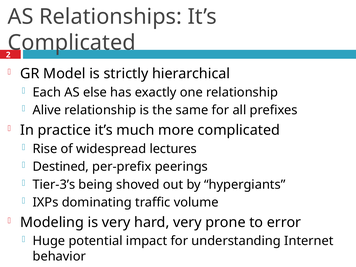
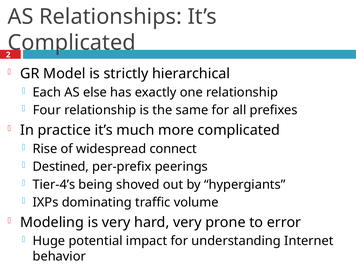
Alive: Alive -> Four (47, 110)
lectures: lectures -> connect (173, 149)
Tier-3’s: Tier-3’s -> Tier-4’s (54, 185)
